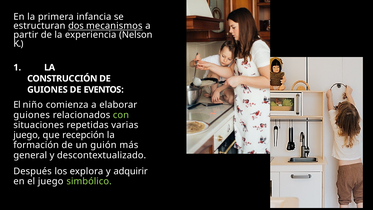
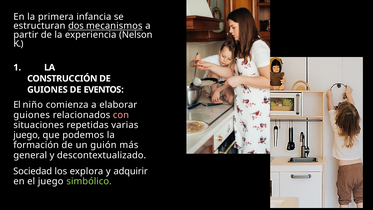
con colour: light green -> pink (121, 115)
recepción: recepción -> podemos (83, 135)
Después: Después -> Sociedad (33, 171)
